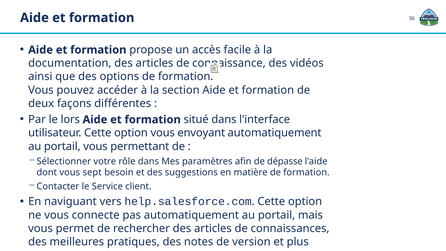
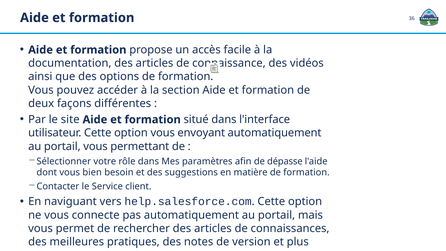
lors: lors -> site (70, 120)
sept: sept -> bien (92, 172)
